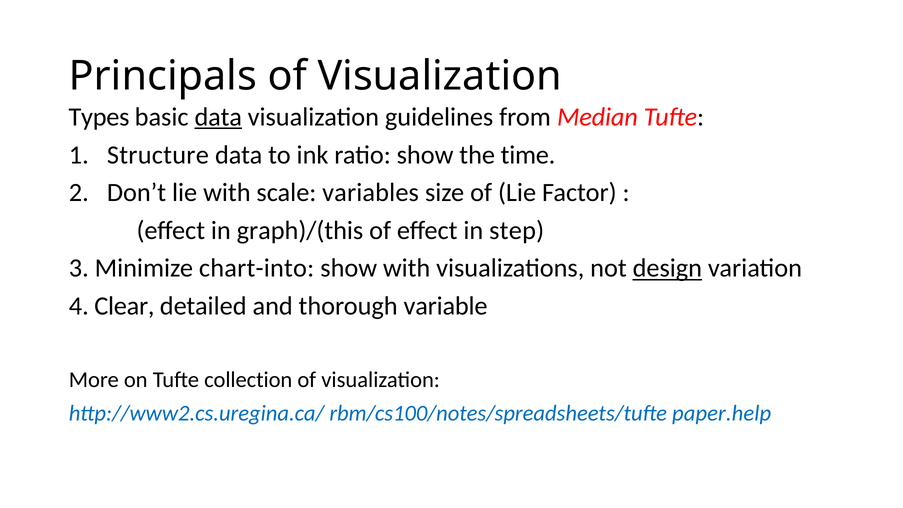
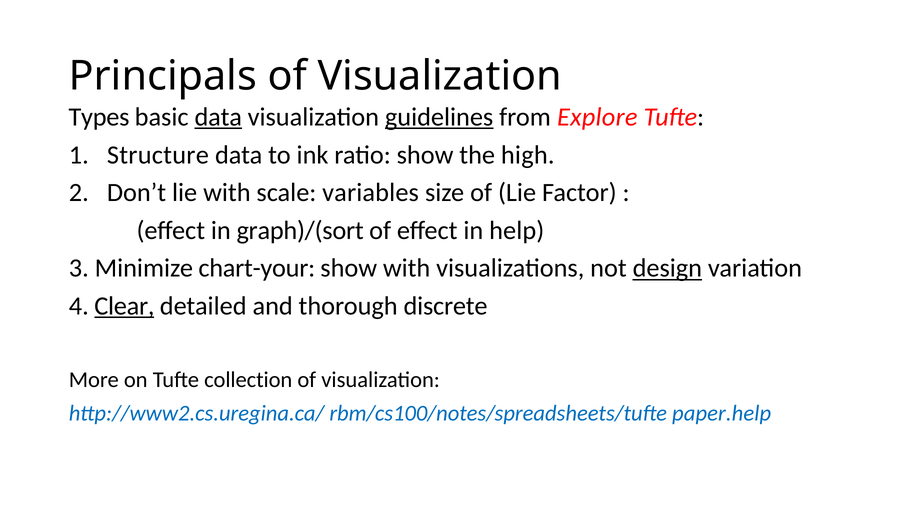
guidelines underline: none -> present (439, 117)
Median: Median -> Explore (597, 117)
time: time -> high (528, 155)
graph)/(this: graph)/(this -> graph)/(sort (300, 230)
step: step -> help (517, 230)
chart-into: chart-into -> chart-your (257, 268)
Clear underline: none -> present (124, 306)
variable: variable -> discrete (446, 306)
